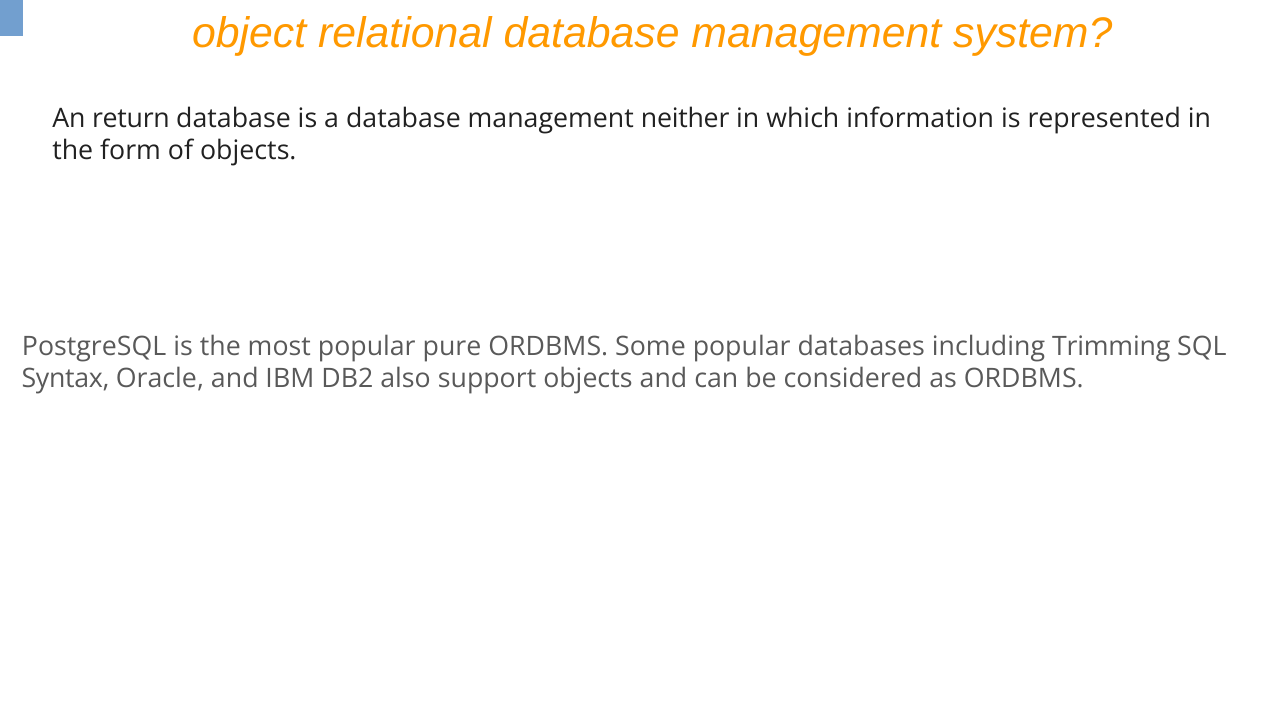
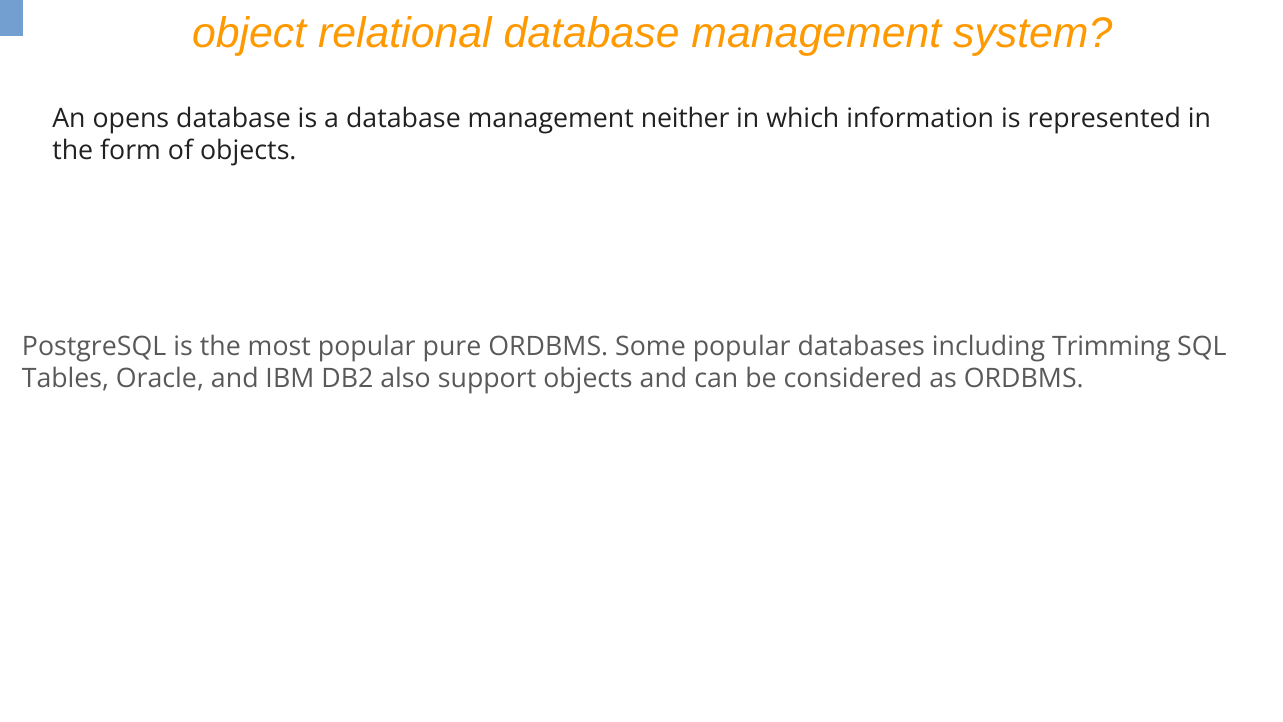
return: return -> opens (131, 119)
Syntax: Syntax -> Tables (65, 378)
